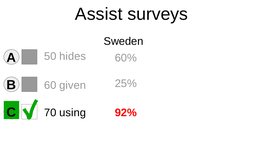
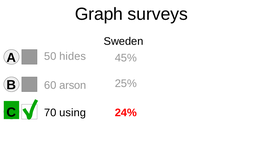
Assist: Assist -> Graph (99, 14)
60%: 60% -> 45% (126, 58)
given: given -> arson (73, 85)
92%: 92% -> 24% (126, 113)
